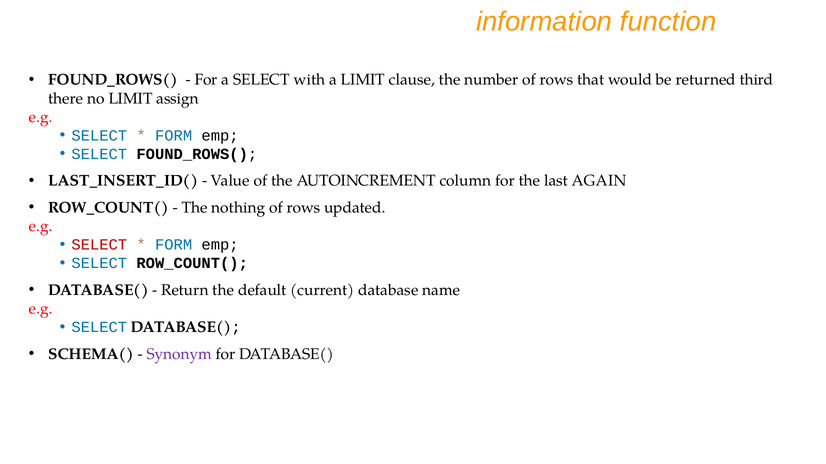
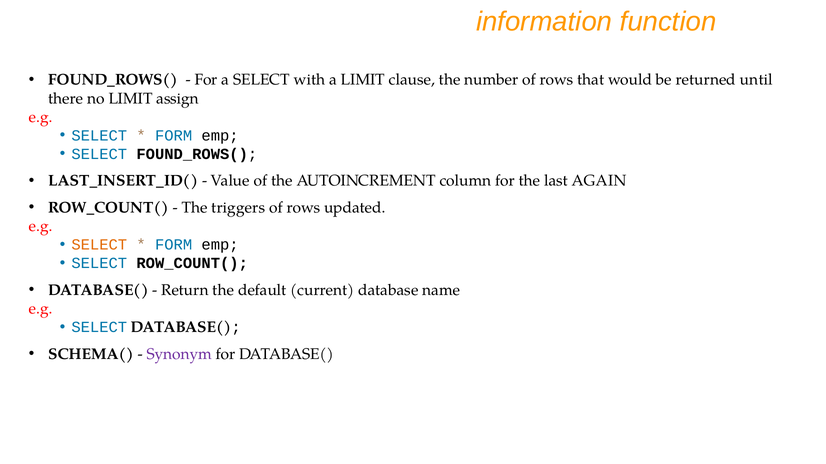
third: third -> until (756, 80)
nothing: nothing -> triggers (238, 208)
SELECT colour: red -> orange (99, 245)
